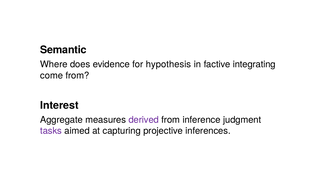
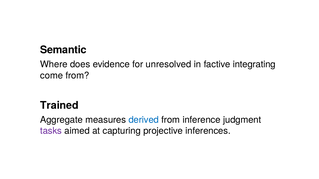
hypothesis: hypothesis -> unresolved (169, 65)
Interest: Interest -> Trained (59, 106)
derived colour: purple -> blue (144, 120)
